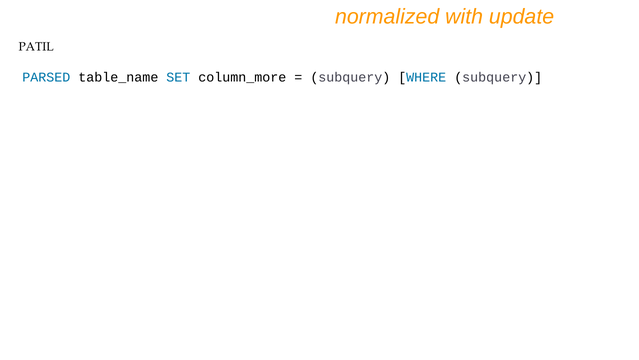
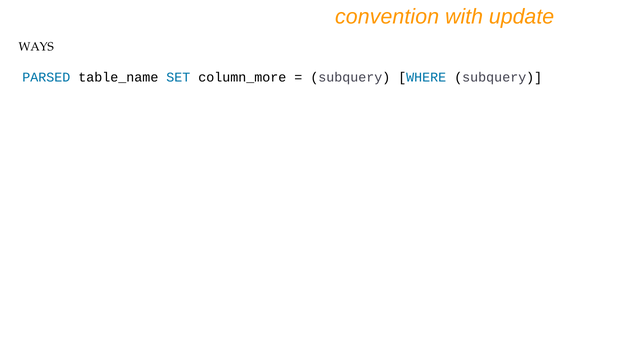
normalized: normalized -> convention (387, 17)
PATIL: PATIL -> WAYS (36, 47)
